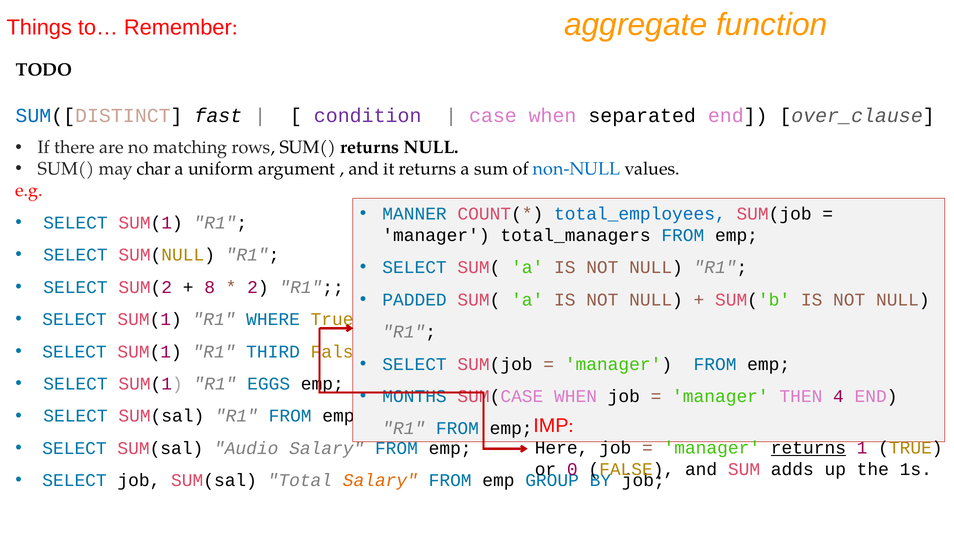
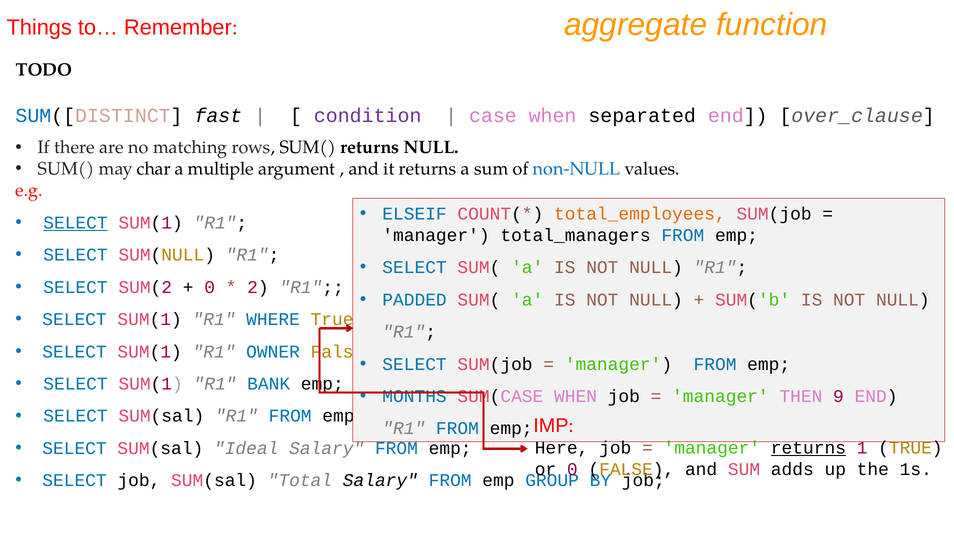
uniform: uniform -> multiple (221, 169)
MANNER: MANNER -> ELSEIF (415, 214)
total_employees colour: blue -> orange (640, 214)
SELECT underline: none -> present (75, 223)
8: 8 -> 0 (210, 287)
THIRD: THIRD -> OWNER (273, 351)
EGGS: EGGS -> BANK (269, 384)
4: 4 -> 9 (838, 396)
Audio: Audio -> Ideal (246, 448)
Salary colour: orange -> black (380, 480)
